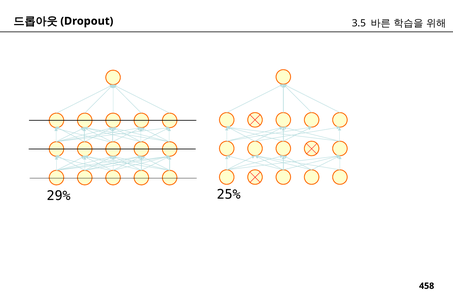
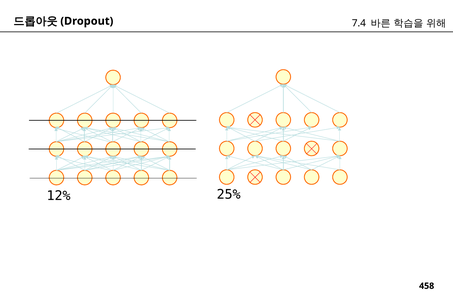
3.5: 3.5 -> 7.4 (359, 23)
29%: 29% -> 12% (59, 196)
